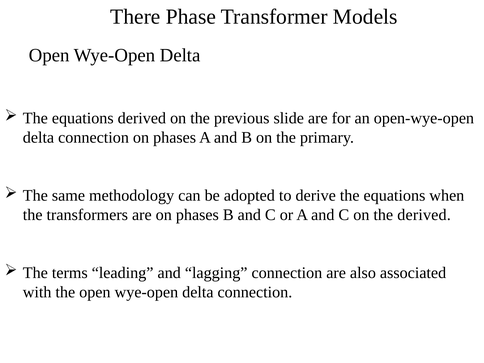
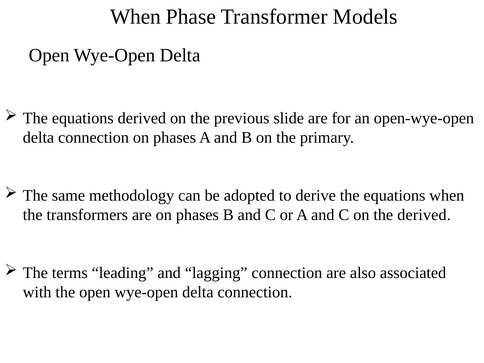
There: There -> When (135, 17)
